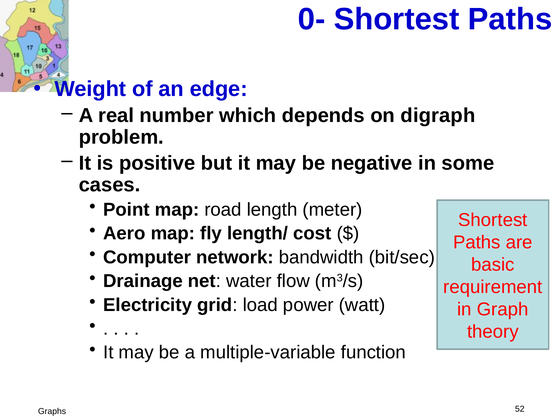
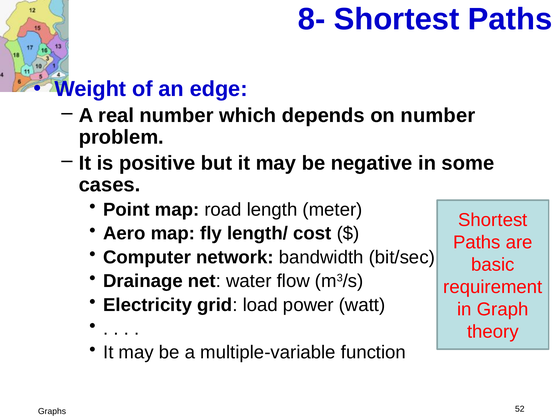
0-: 0- -> 8- (312, 19)
on digraph: digraph -> number (438, 115)
